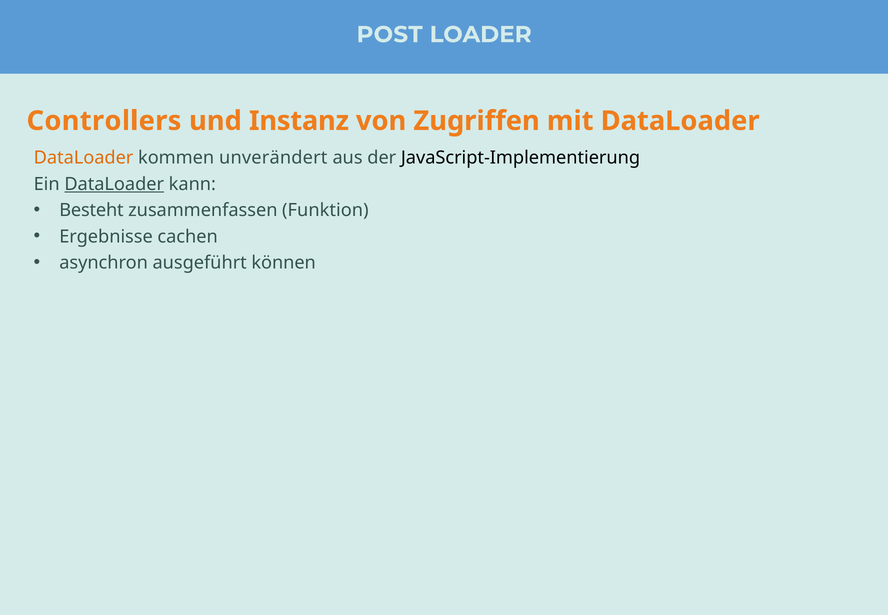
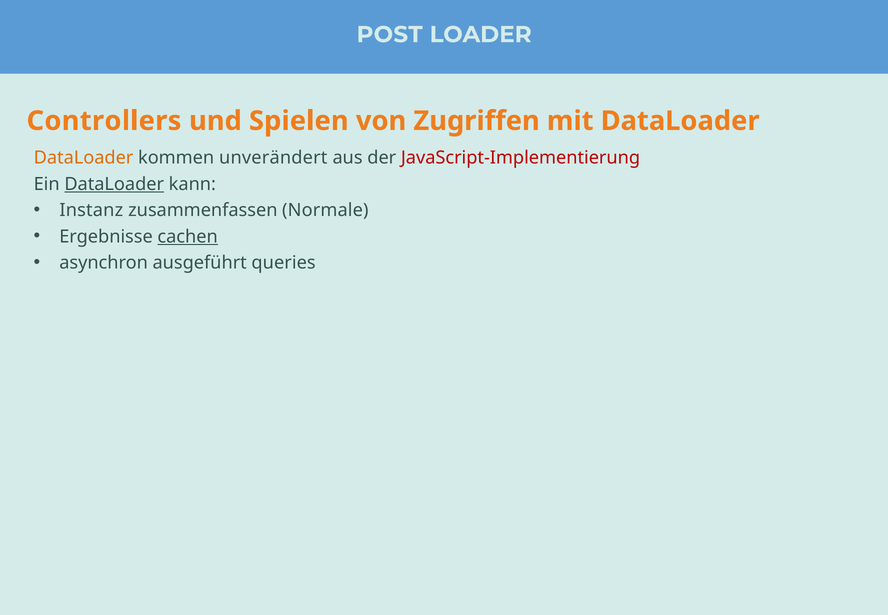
Instanz: Instanz -> Spielen (299, 121)
JavaScript-Implementierung colour: black -> red (521, 158)
Besteht: Besteht -> Instanz (91, 210)
Funktion: Funktion -> Normale (325, 210)
cachen underline: none -> present (188, 236)
können: können -> queries (284, 263)
